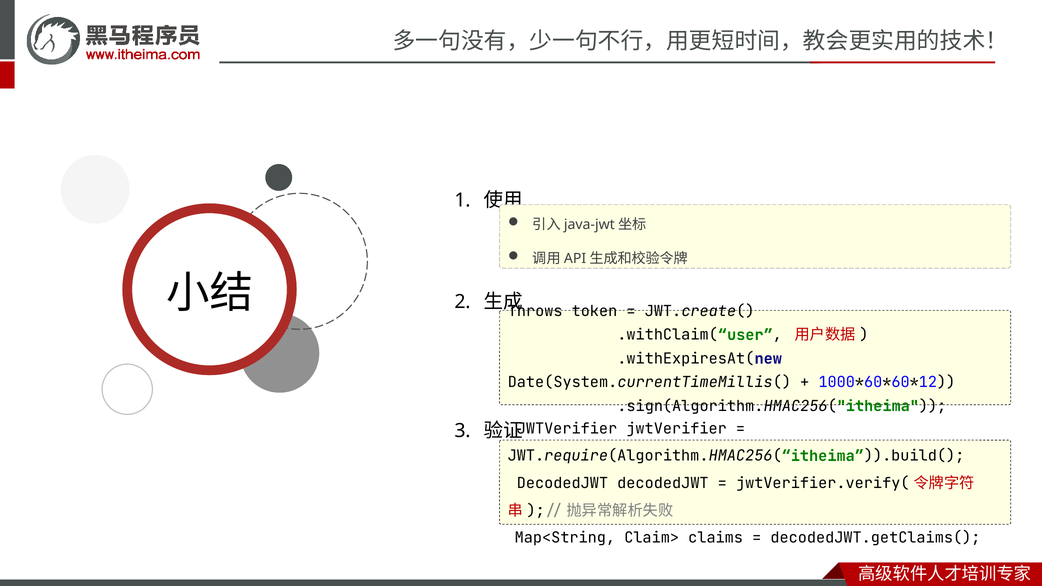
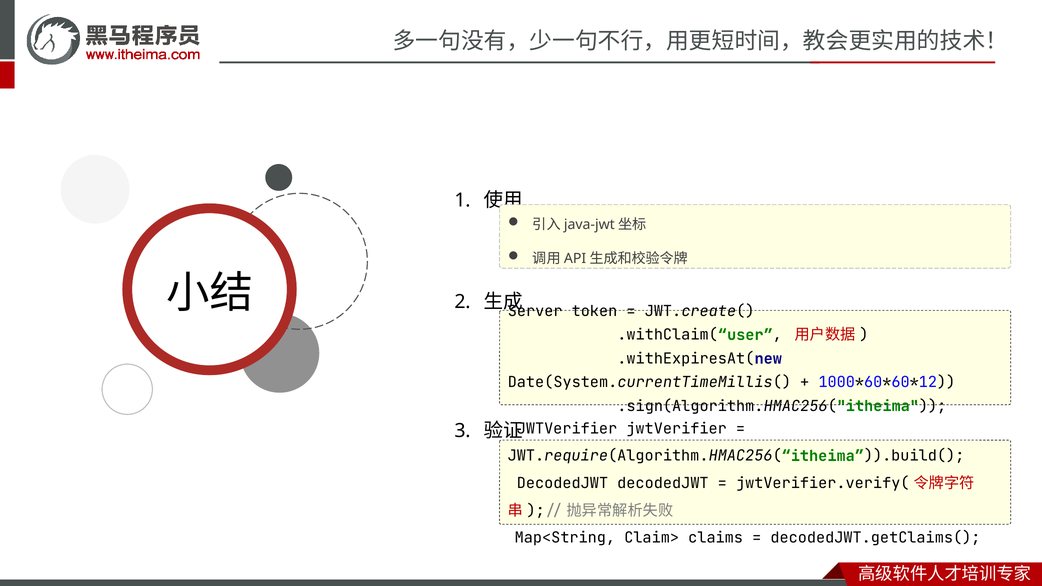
Throws: Throws -> Server (535, 311)
